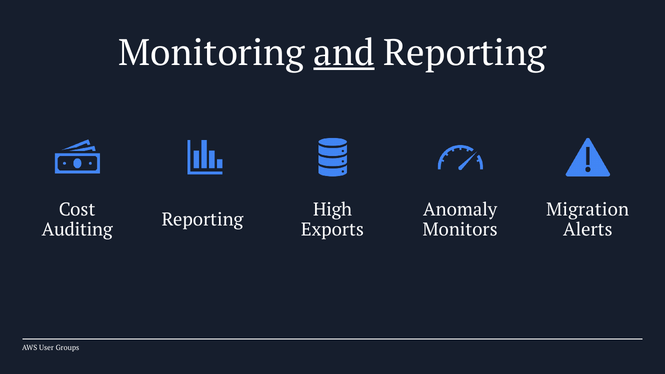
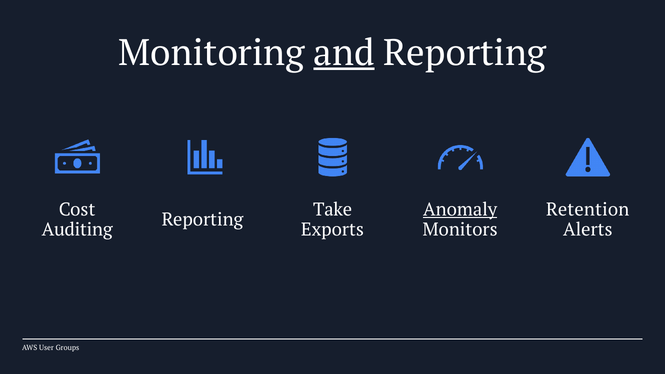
High: High -> Take (333, 210)
Anomaly underline: none -> present (460, 210)
Migration: Migration -> Retention (588, 210)
